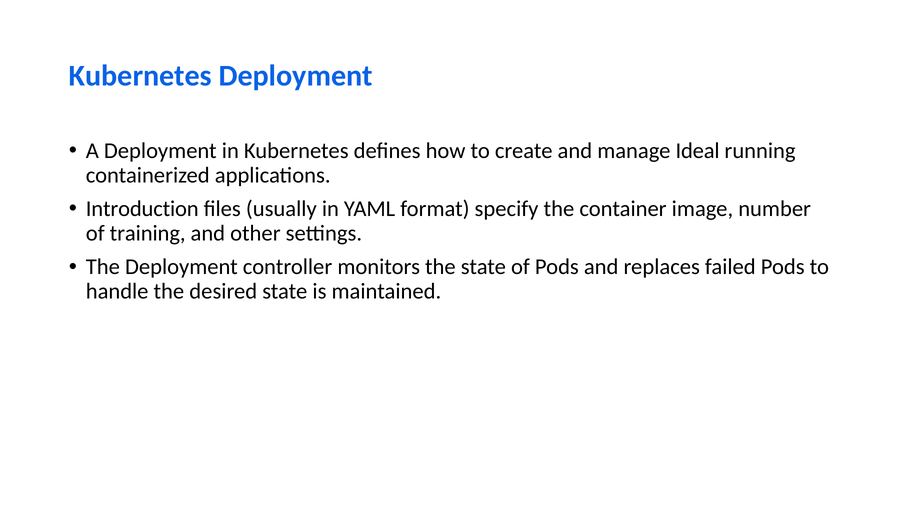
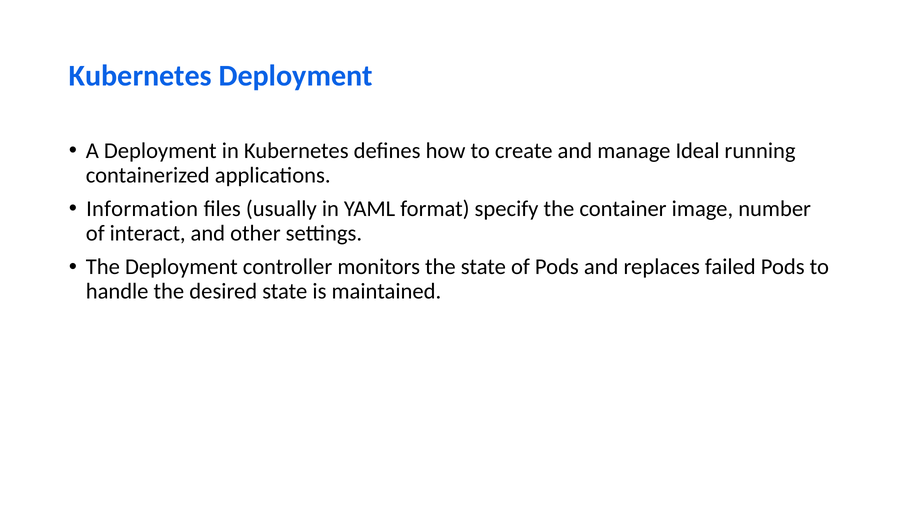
Introduction: Introduction -> Information (142, 209)
training: training -> interact (148, 233)
